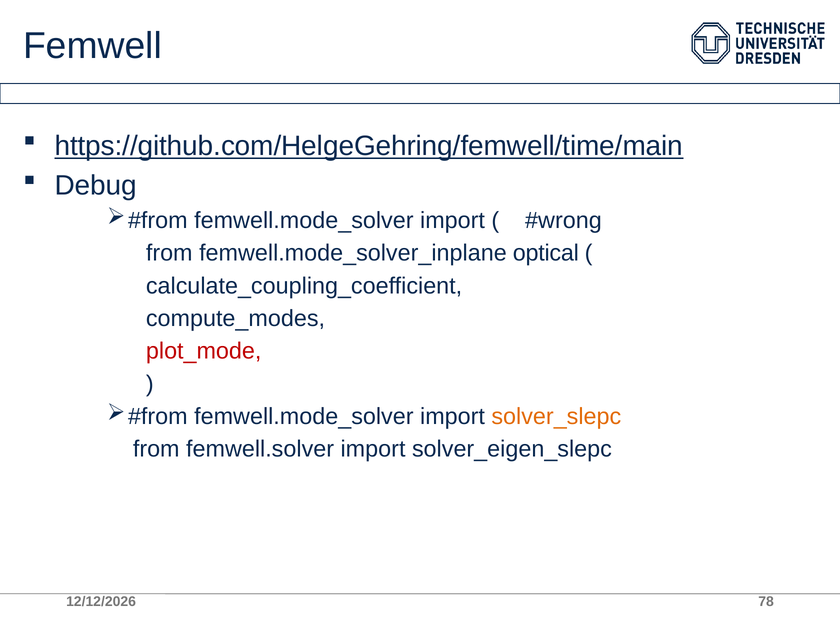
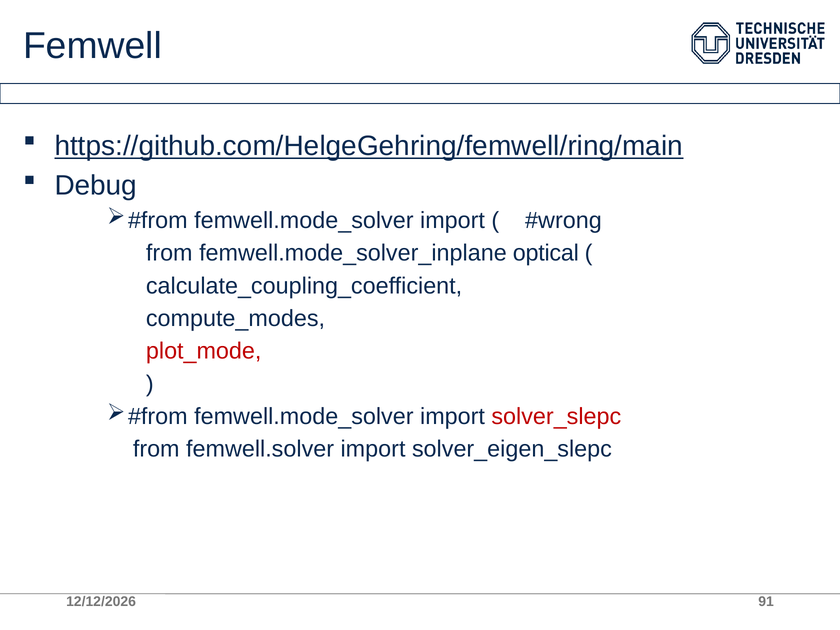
https://github.com/HelgeGehring/femwell/time/main: https://github.com/HelgeGehring/femwell/time/main -> https://github.com/HelgeGehring/femwell/ring/main (369, 146)
solver_slepc colour: orange -> red (556, 417)
78: 78 -> 91 (766, 602)
